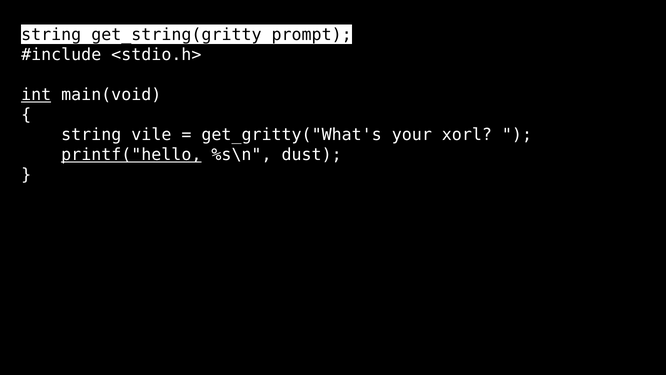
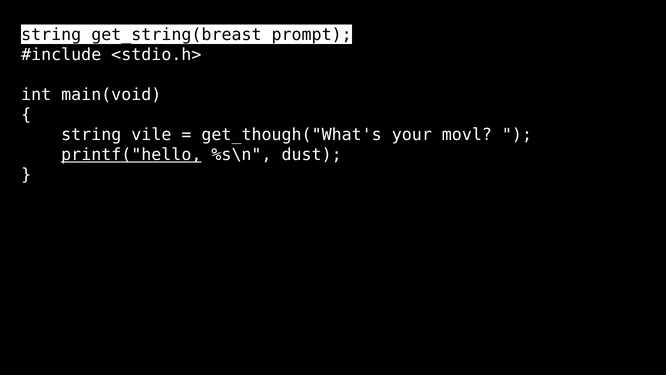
get_string(gritty: get_string(gritty -> get_string(breast (176, 35)
int underline: present -> none (36, 95)
get_gritty("What's: get_gritty("What's -> get_though("What's (292, 134)
xorl: xorl -> movl (467, 134)
